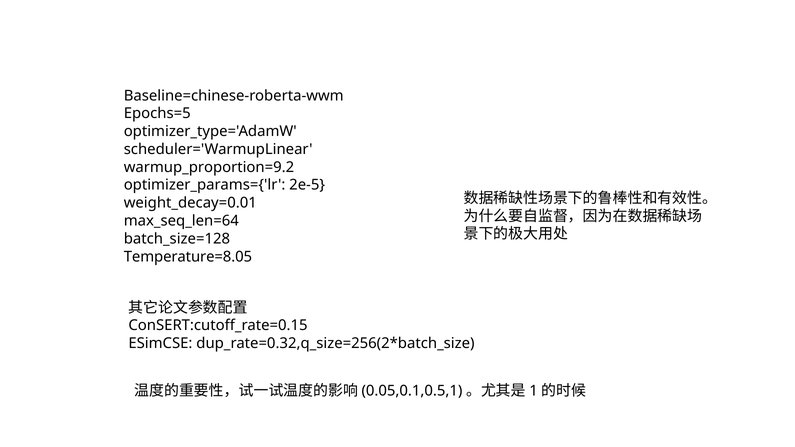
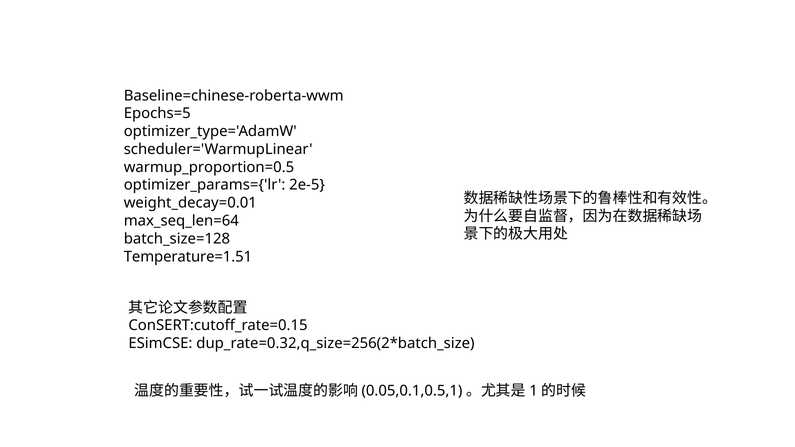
warmup_proportion=9.2: warmup_proportion=9.2 -> warmup_proportion=0.5 (209, 167)
Temperature=8.05: Temperature=8.05 -> Temperature=1.51 (188, 257)
